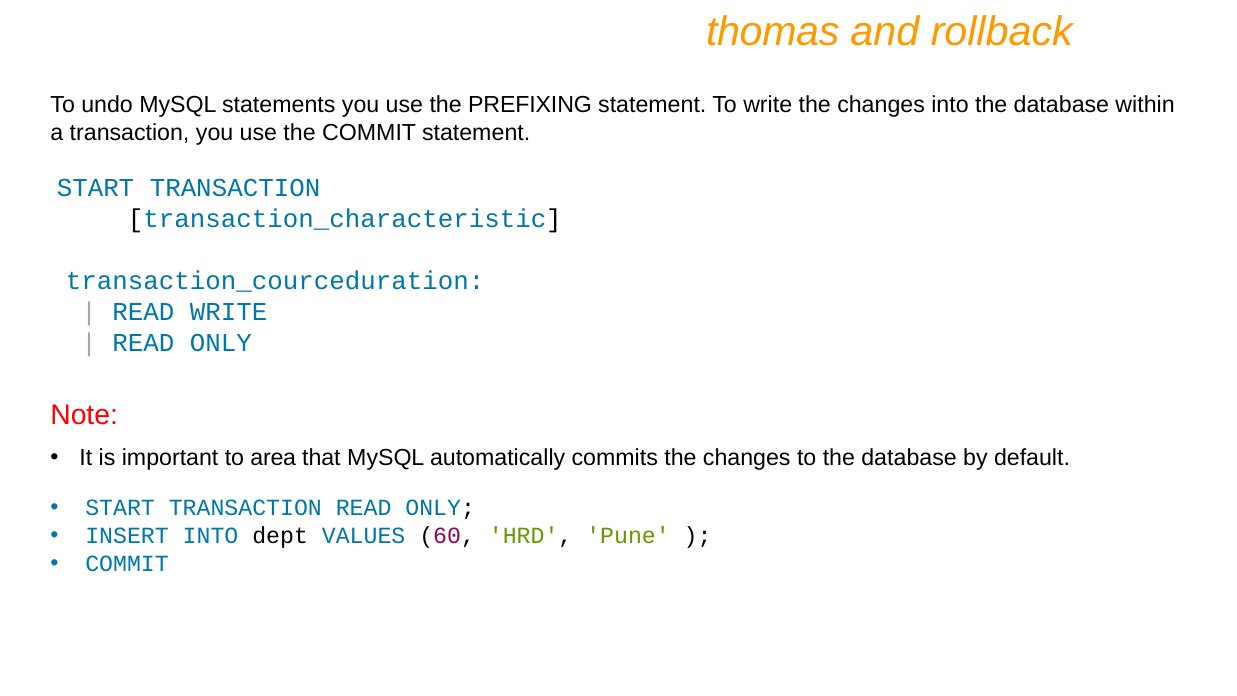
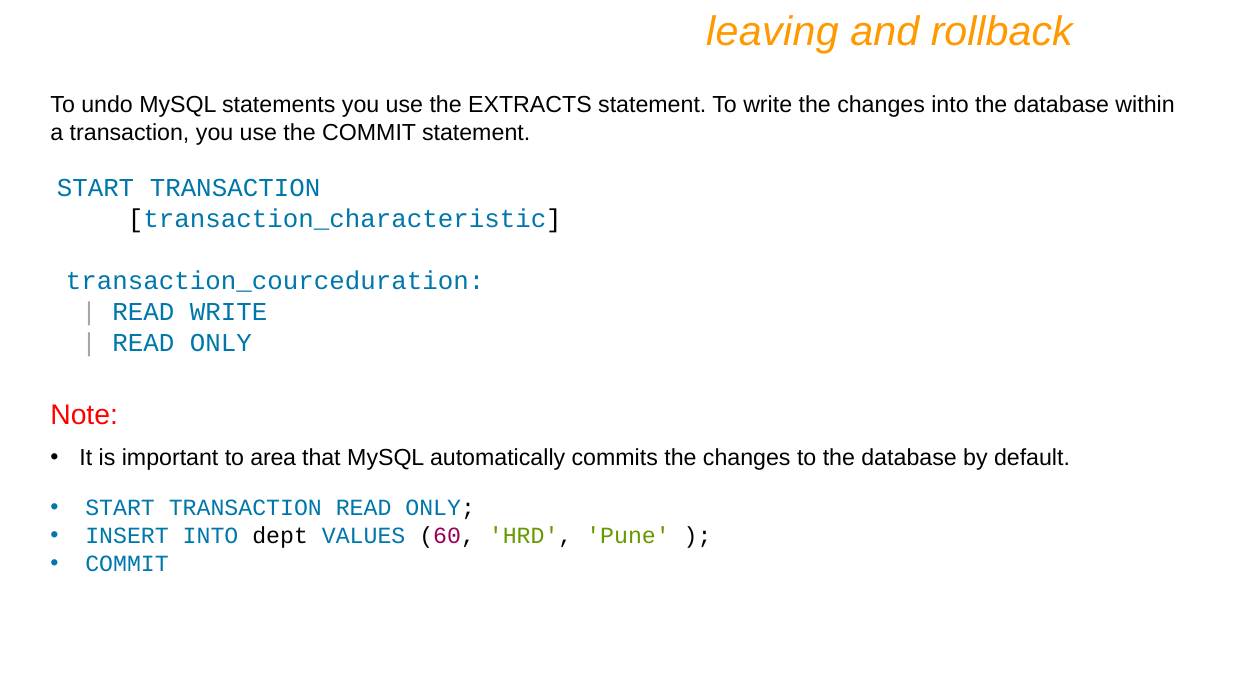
thomas: thomas -> leaving (772, 32)
PREFIXING: PREFIXING -> EXTRACTS (530, 105)
